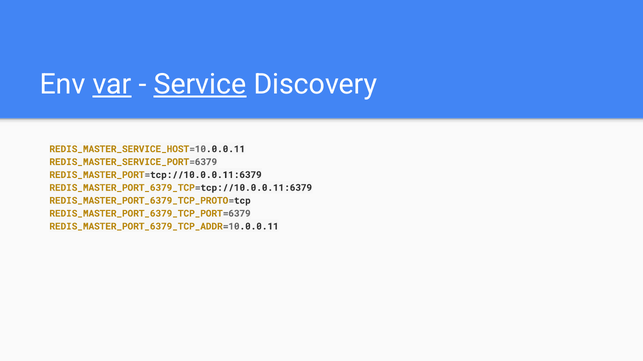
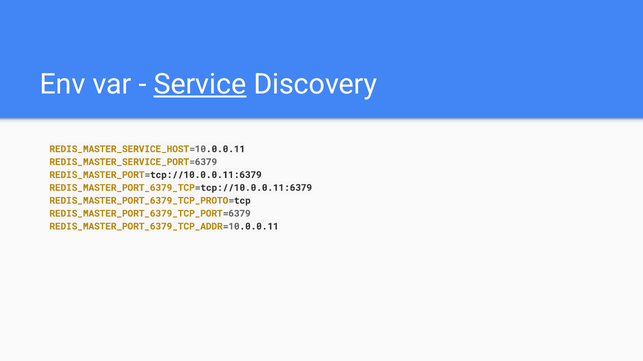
var underline: present -> none (112, 84)
